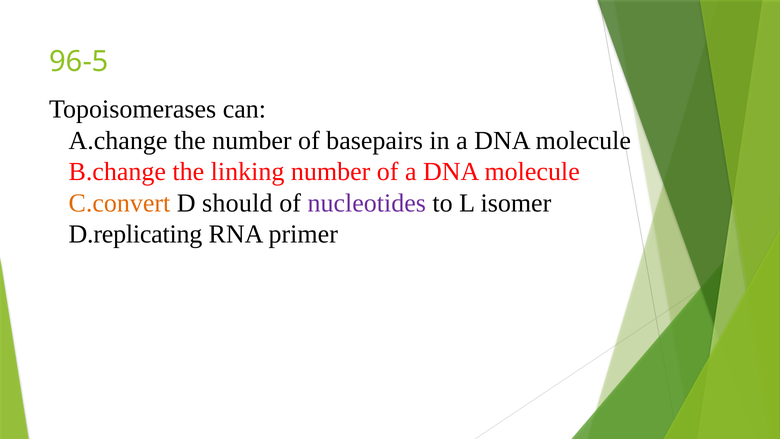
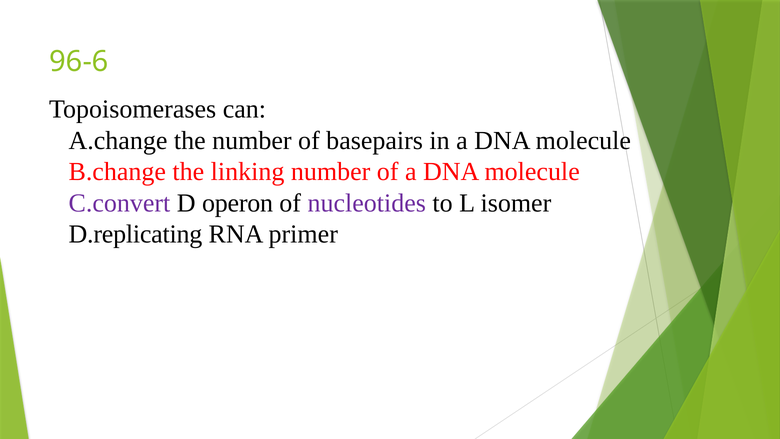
96-5: 96-5 -> 96-6 (79, 62)
C.convert colour: orange -> purple (119, 203)
should: should -> operon (238, 203)
